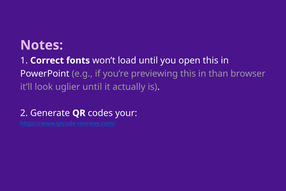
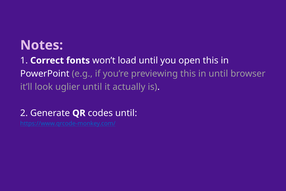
in than: than -> until (218, 74)
codes your: your -> until (126, 113)
